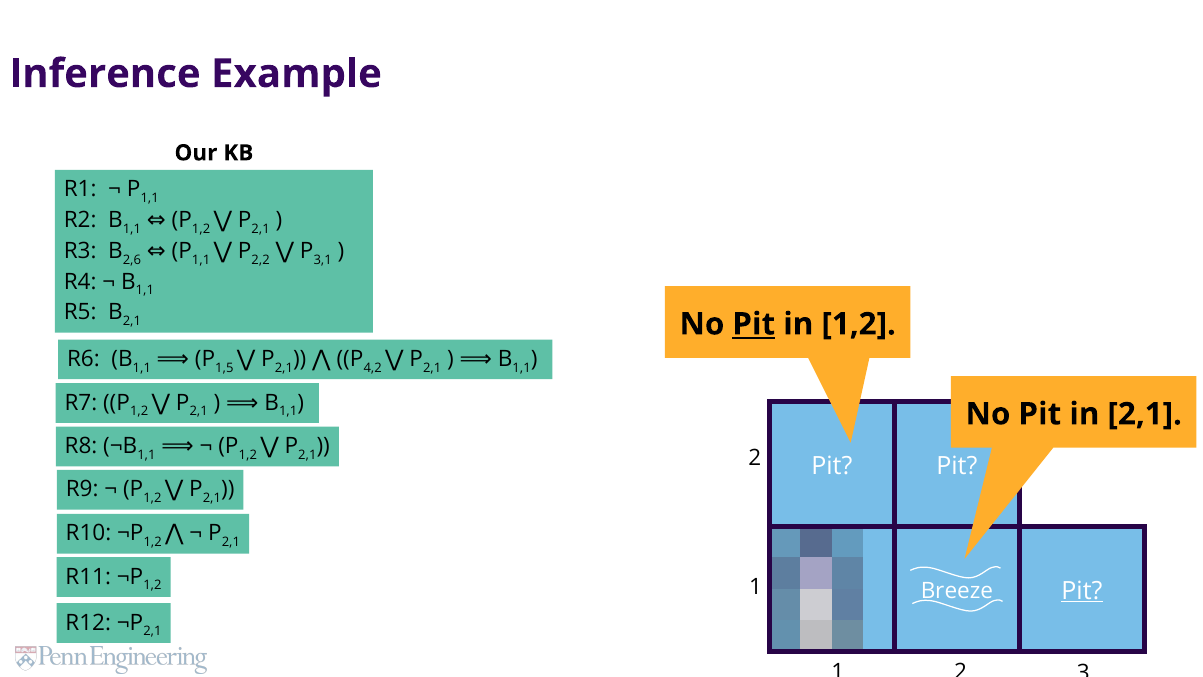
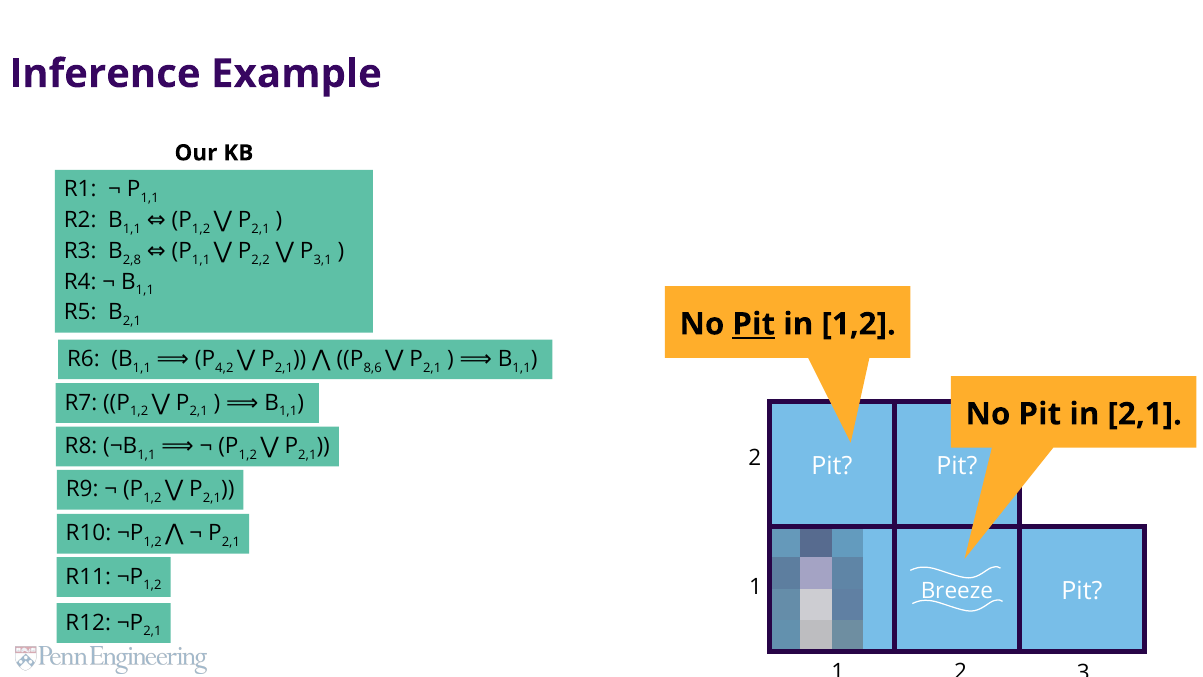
2,6: 2,6 -> 2,8 (132, 260)
1,5: 1,5 -> 4,2 (224, 368)
4,2: 4,2 -> 8,6 (373, 368)
Pit underline: present -> none (1082, 591)
